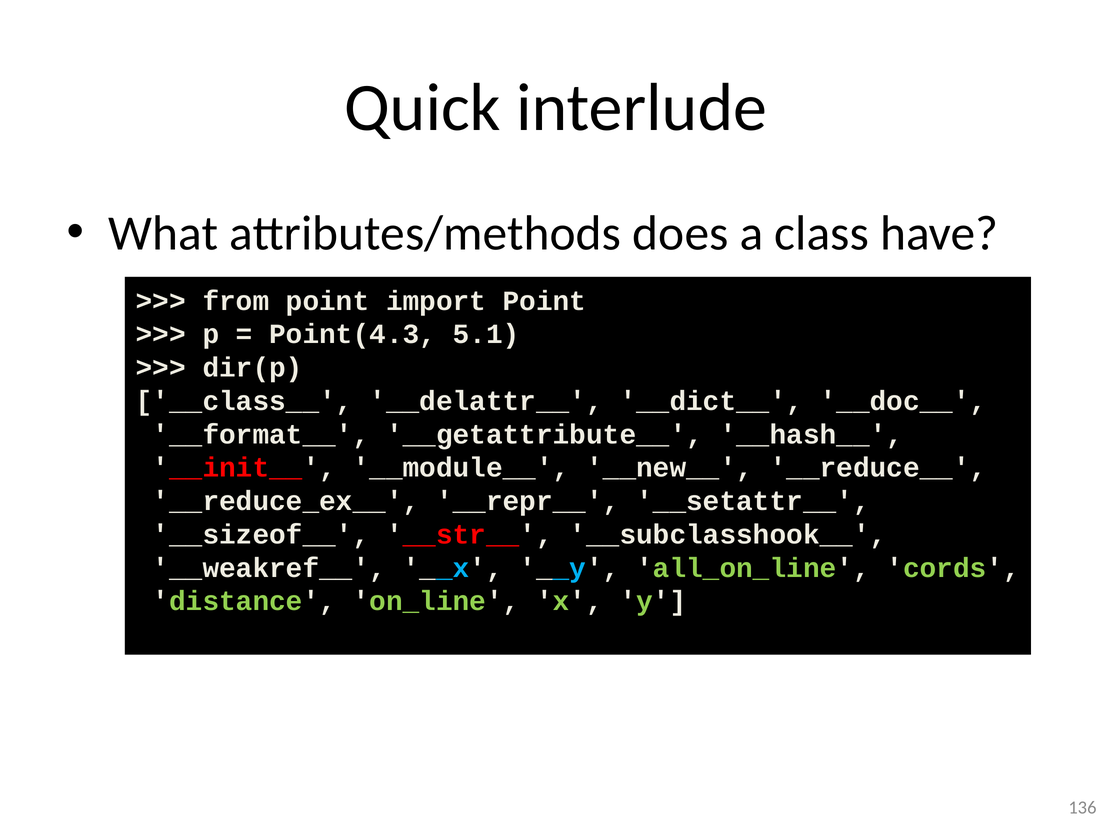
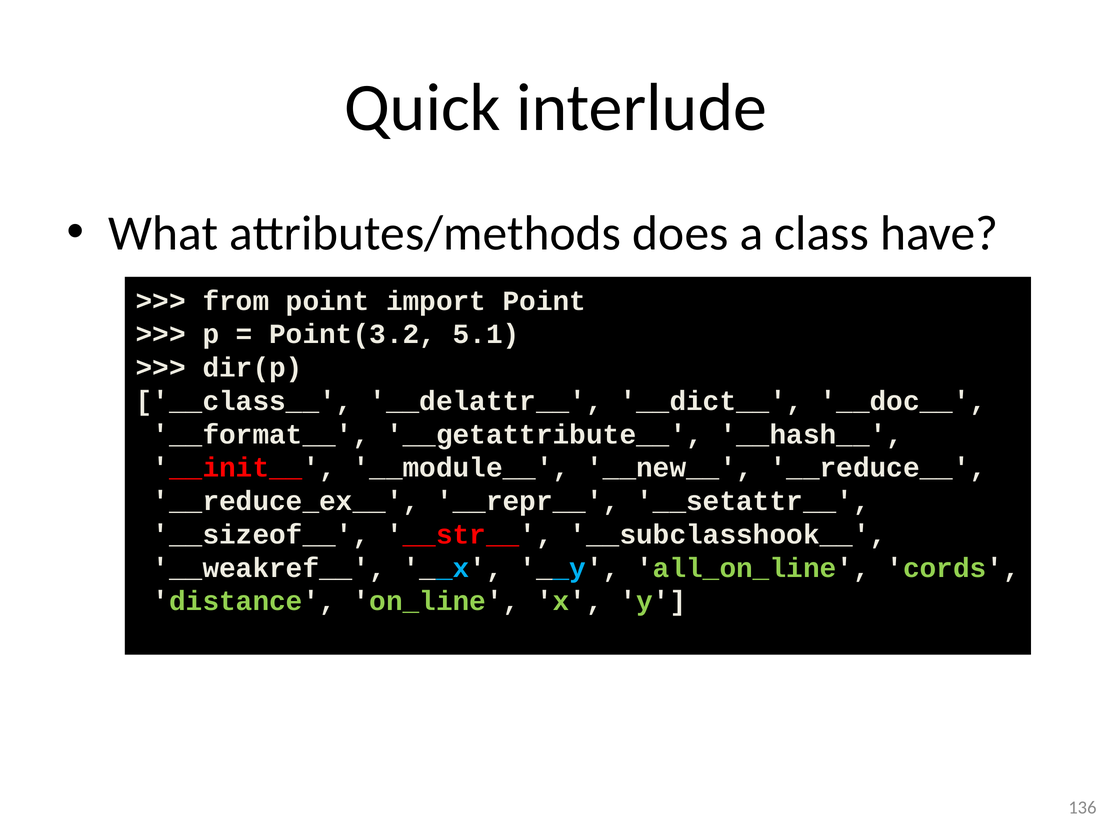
Point(4.3: Point(4.3 -> Point(3.2 (353, 334)
